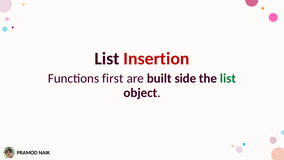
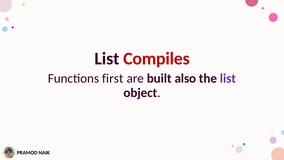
Insertion: Insertion -> Compiles (157, 58)
side: side -> also (185, 78)
list colour: green -> purple (228, 78)
